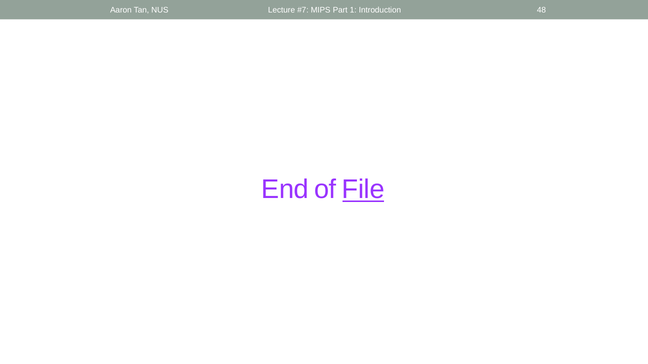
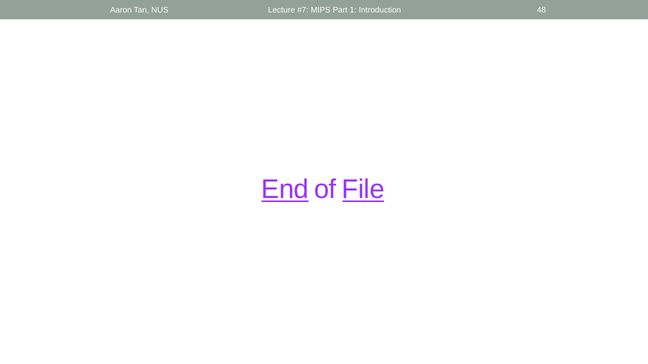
End underline: none -> present (285, 190)
